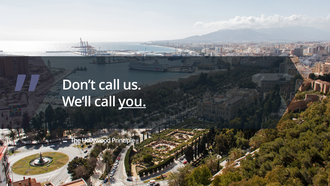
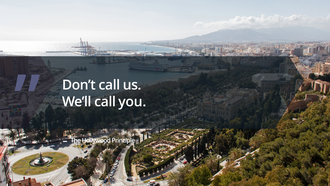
you underline: present -> none (132, 102)
